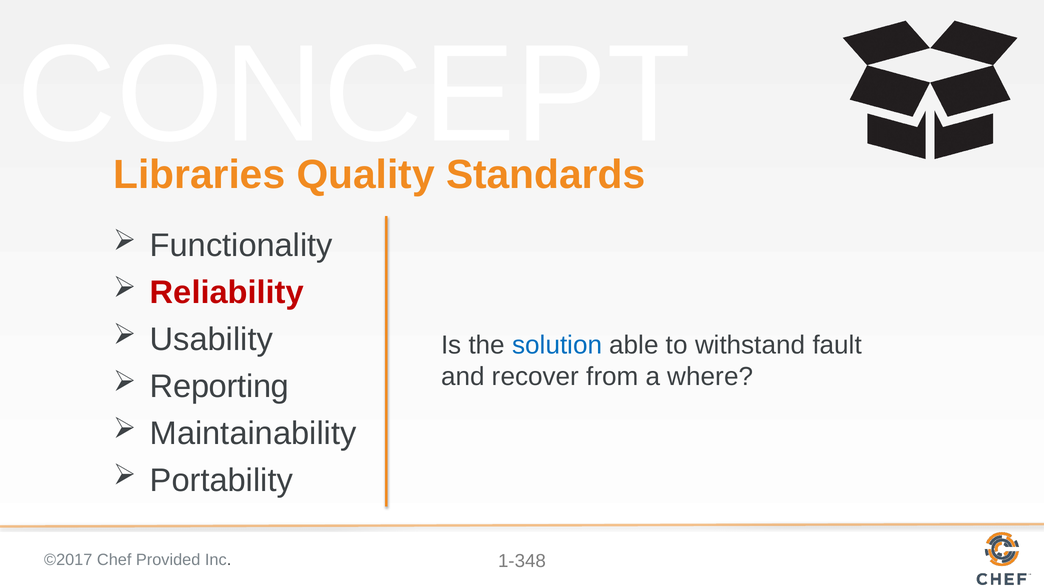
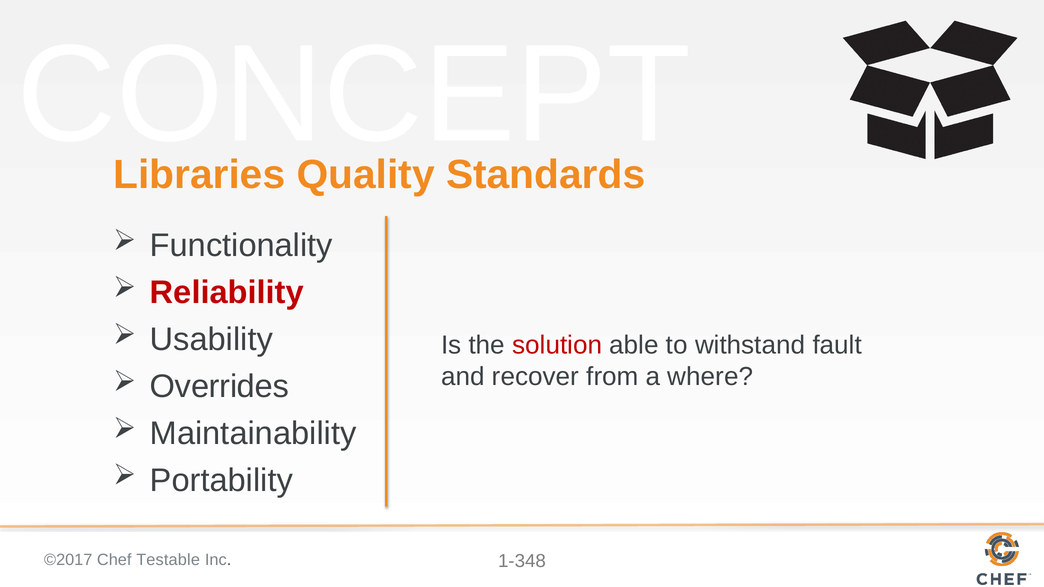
solution colour: blue -> red (557, 346)
Reporting: Reporting -> Overrides (219, 387)
Provided: Provided -> Testable (168, 560)
